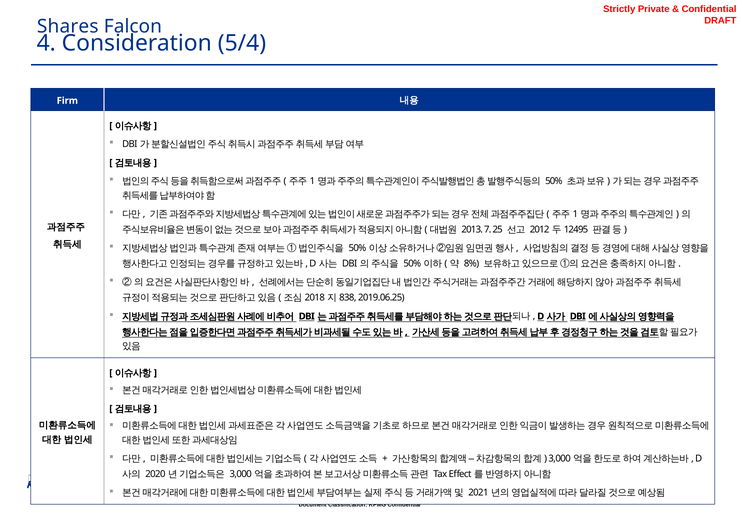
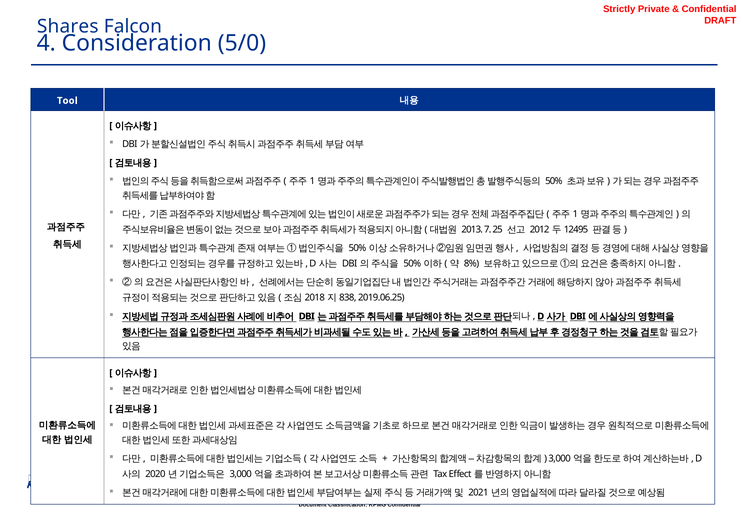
5/4: 5/4 -> 5/0 (242, 43)
Firm: Firm -> Tool (67, 101)
